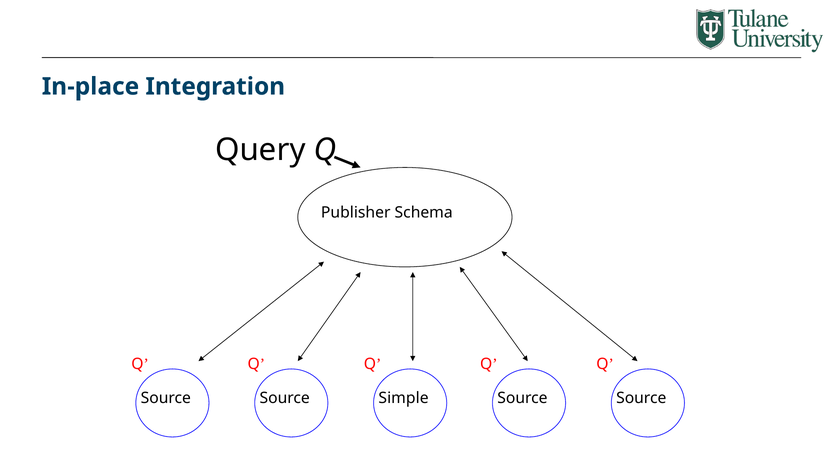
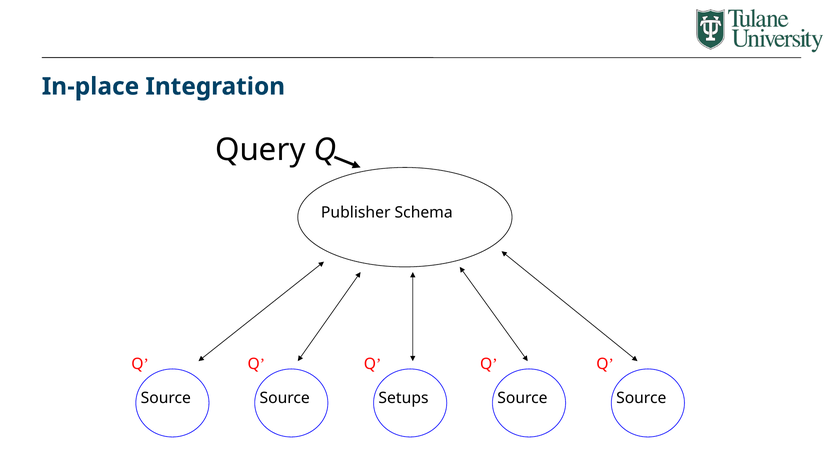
Simple: Simple -> Setups (404, 398)
